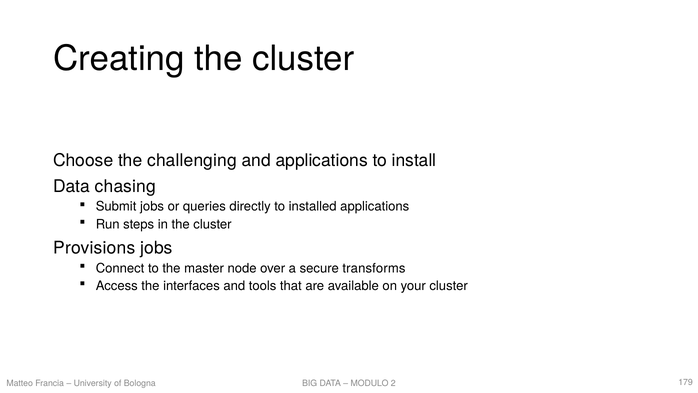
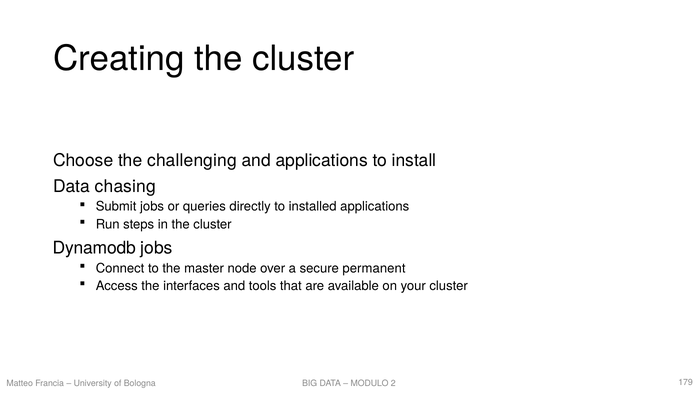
Provisions: Provisions -> Dynamodb (94, 248)
transforms: transforms -> permanent (374, 268)
